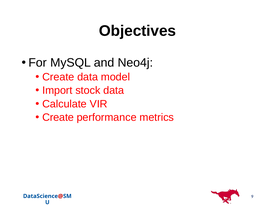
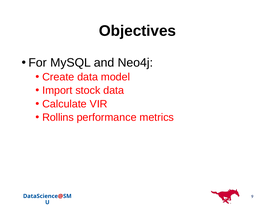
Create: Create -> Rollins (58, 117)
